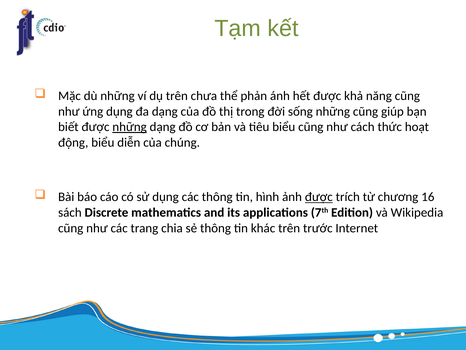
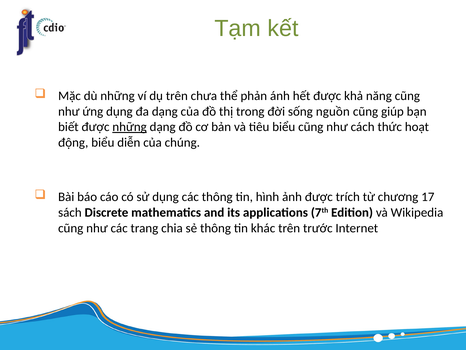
sống những: những -> nguồn (333, 111)
được underline: present -> none (319, 197)
16: 16 -> 17 (428, 197)
